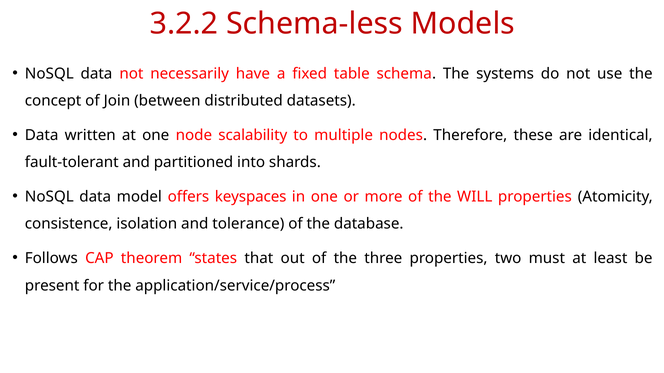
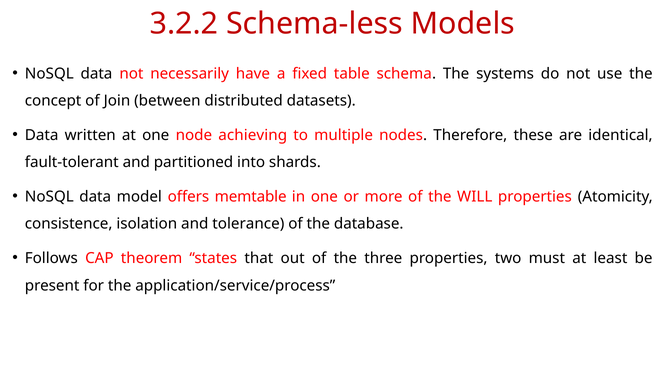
scalability: scalability -> achieving (253, 135)
keyspaces: keyspaces -> memtable (251, 197)
